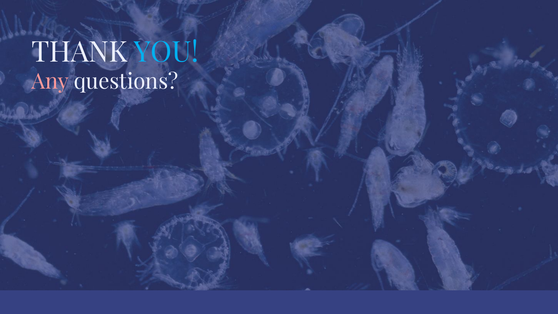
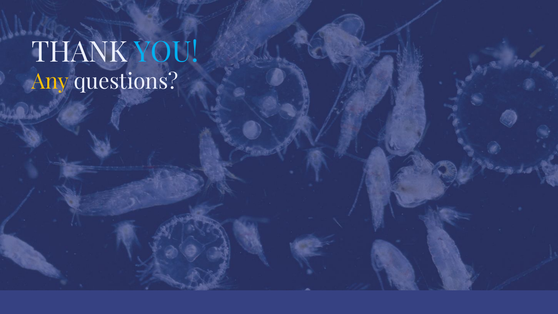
Any colour: pink -> yellow (50, 81)
